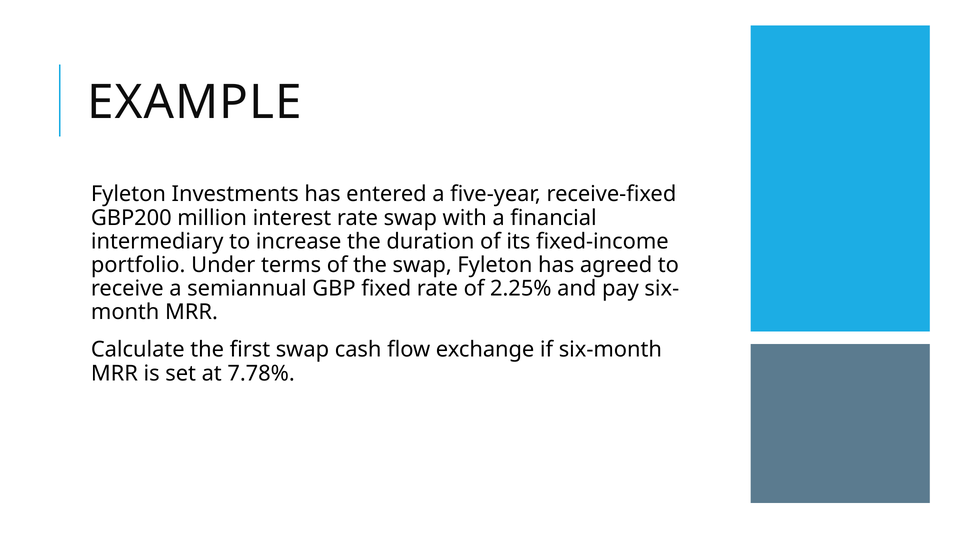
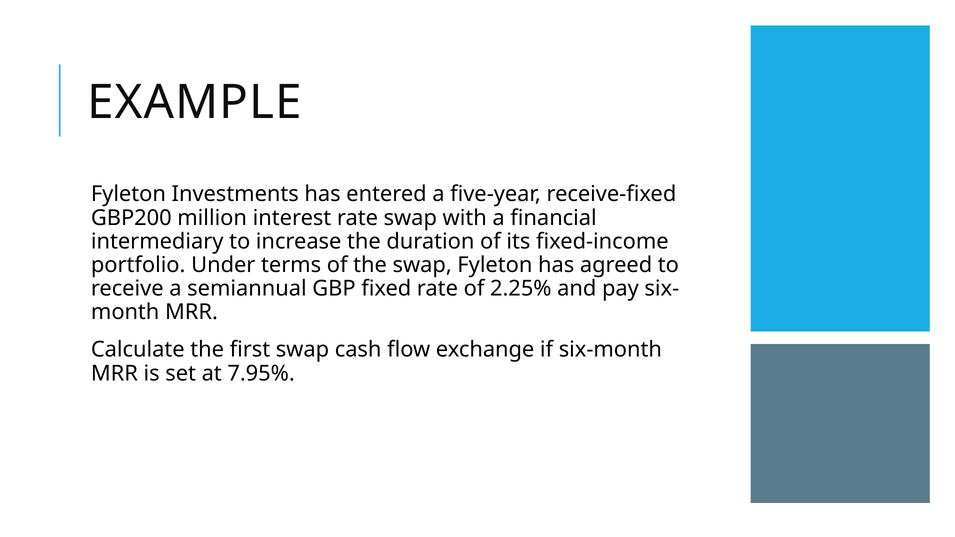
7.78%: 7.78% -> 7.95% (261, 373)
